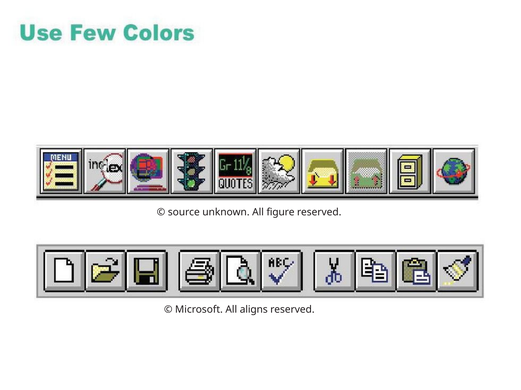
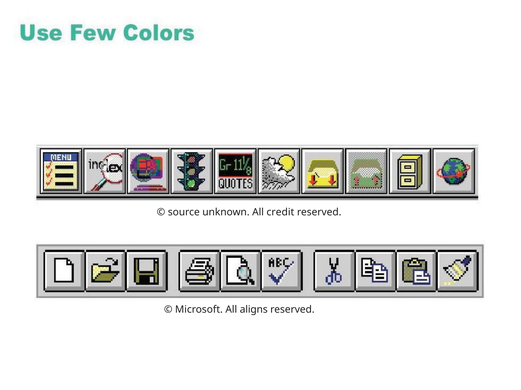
figure: figure -> credit (280, 213)
